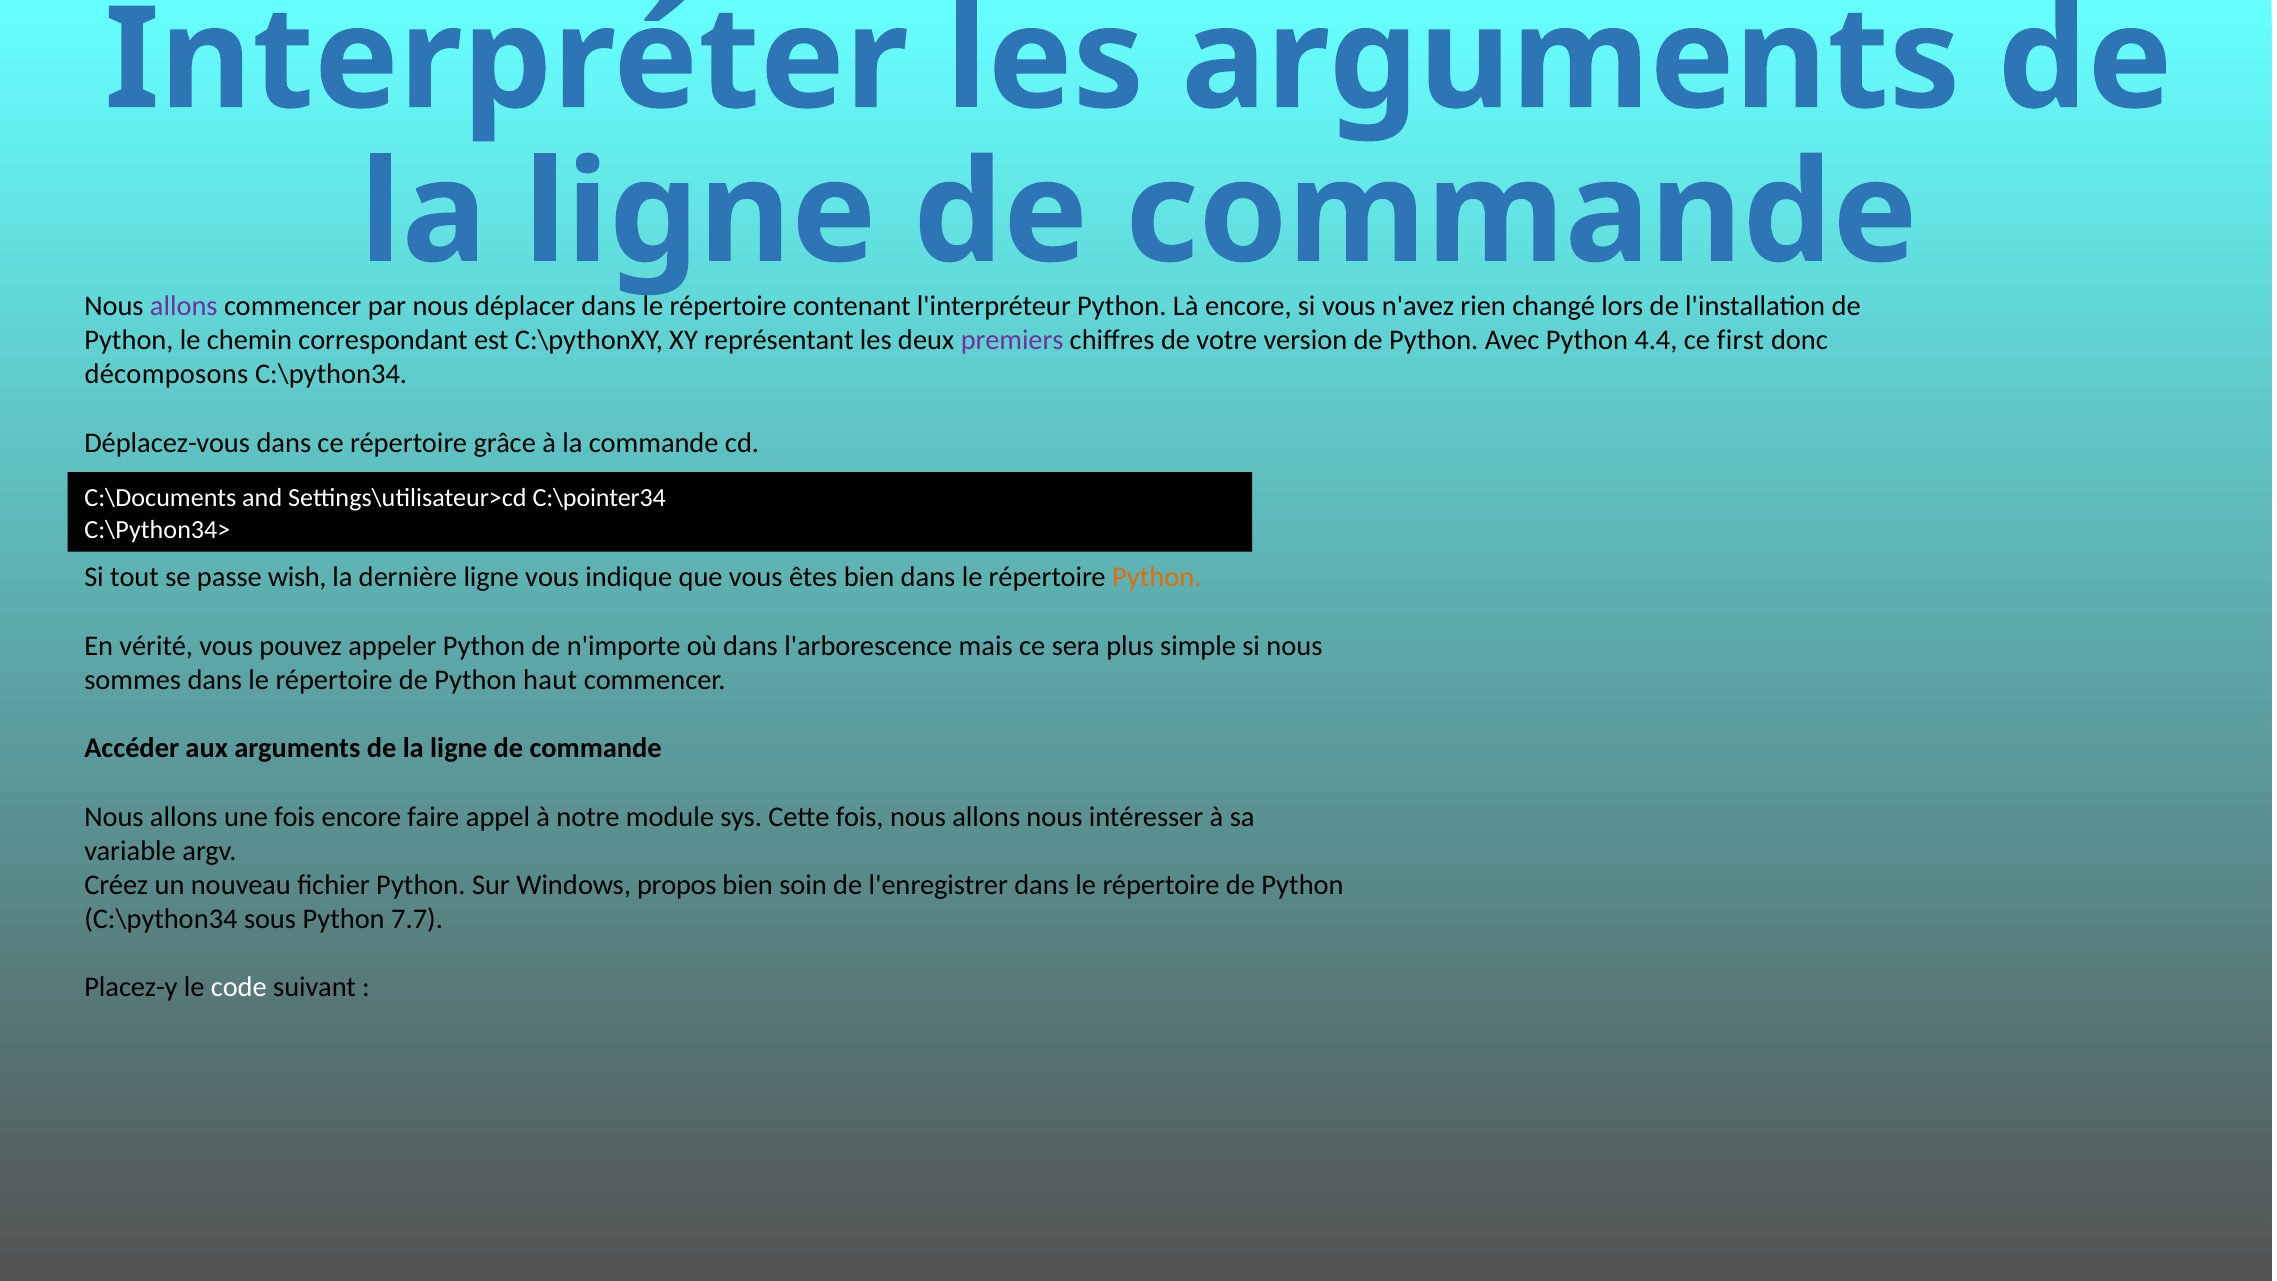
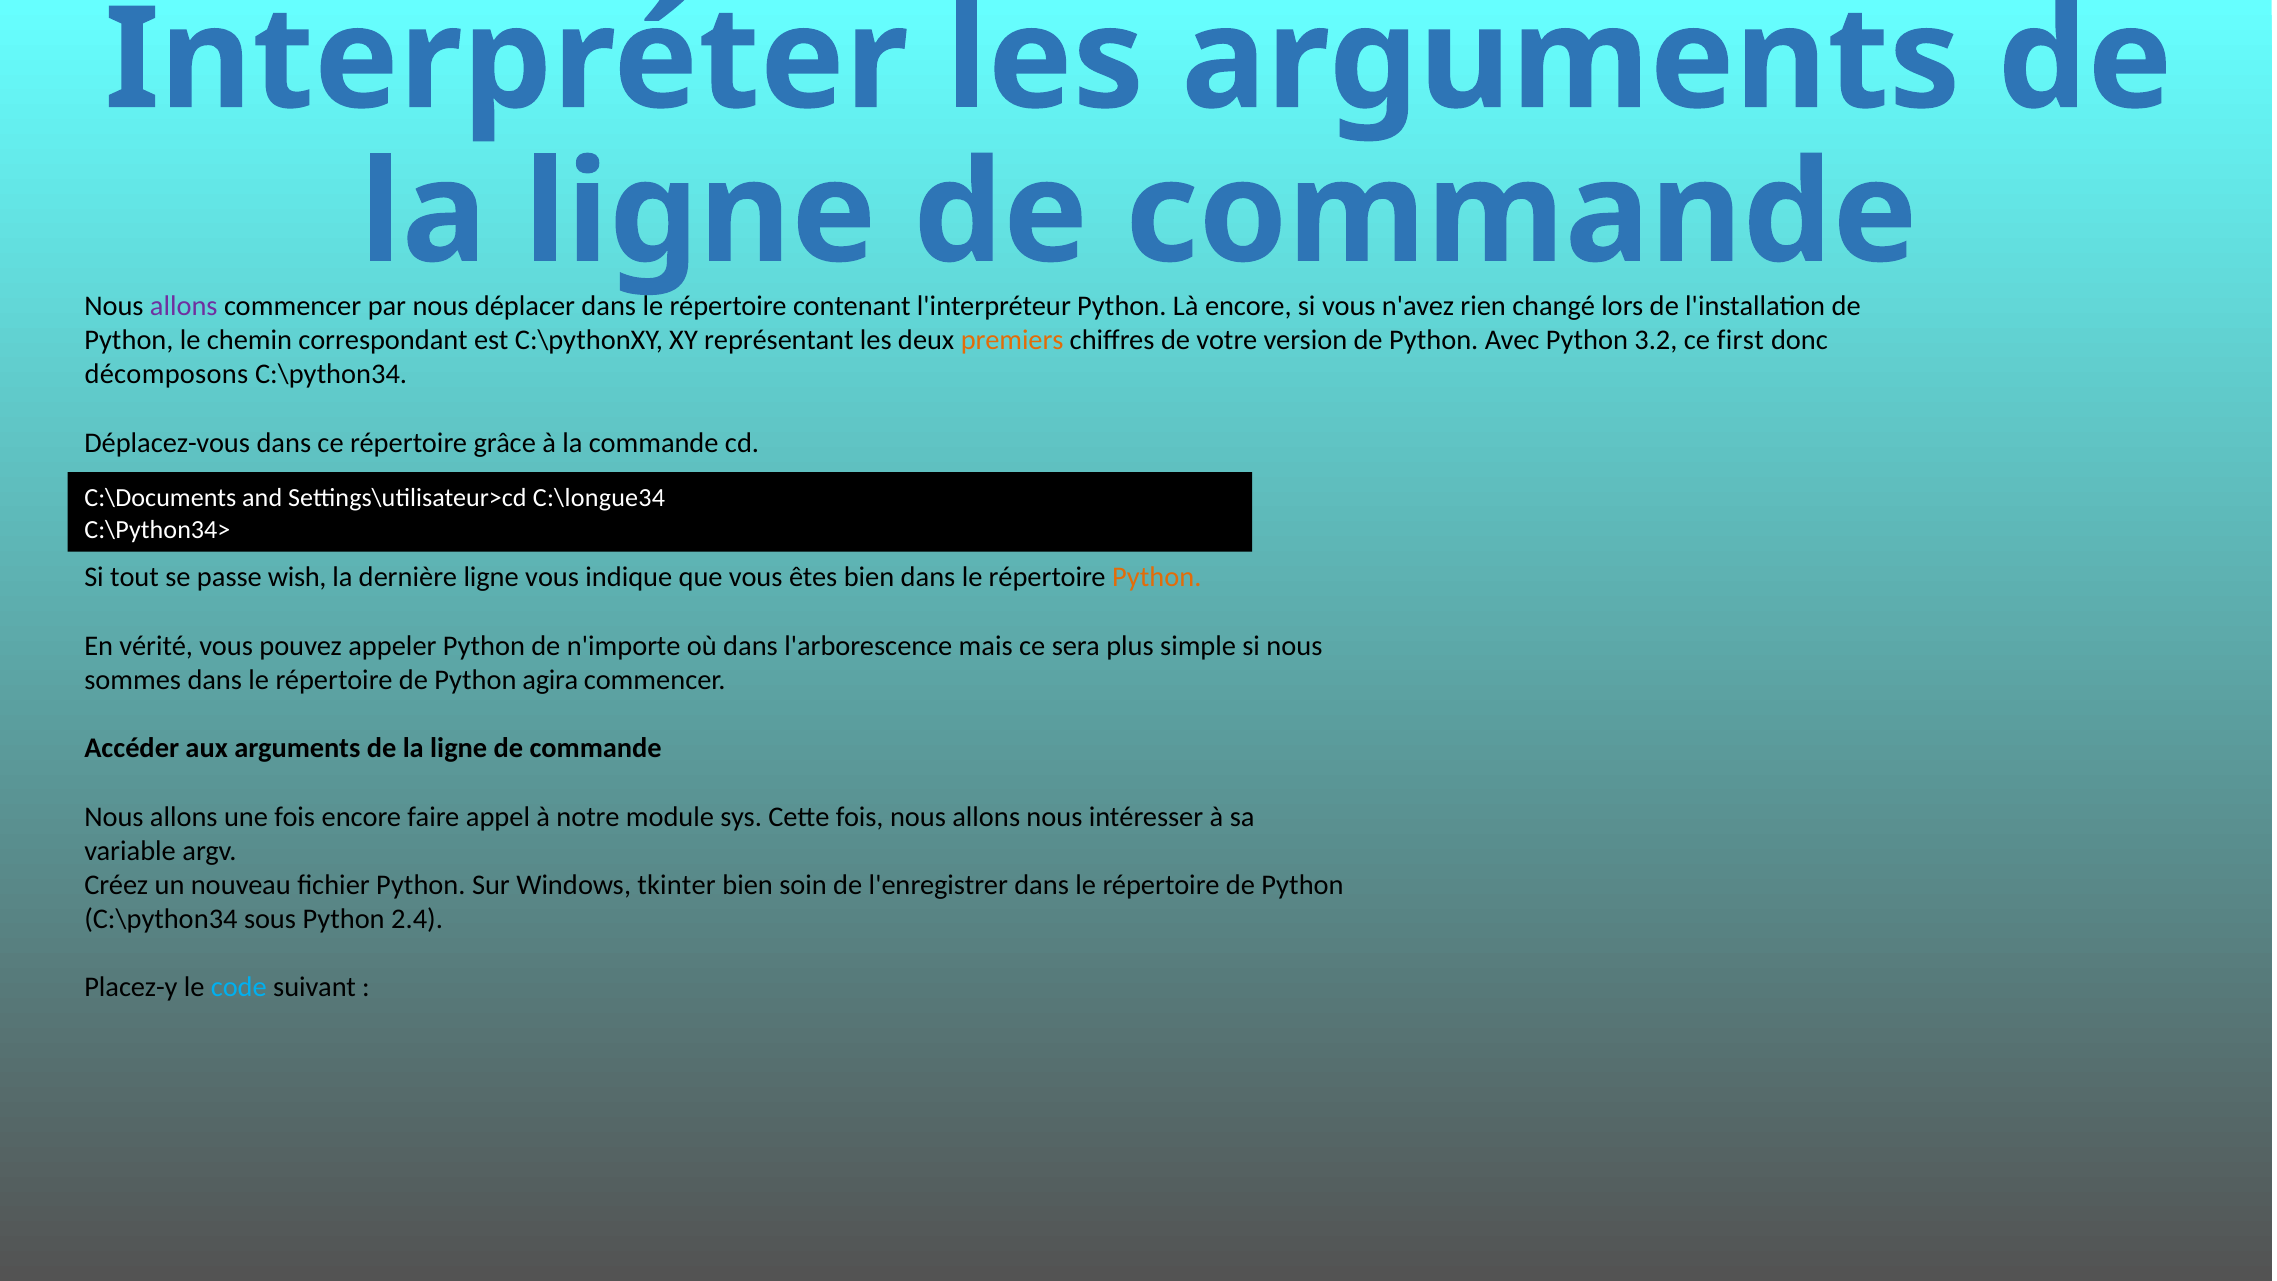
premiers colour: purple -> orange (1012, 340)
4.4: 4.4 -> 3.2 (1656, 340)
C:\pointer34: C:\pointer34 -> C:\longue34 (599, 498)
haut: haut -> agira (550, 680)
propos: propos -> tkinter (677, 885)
7.7: 7.7 -> 2.4 (417, 919)
code colour: white -> light blue (239, 987)
